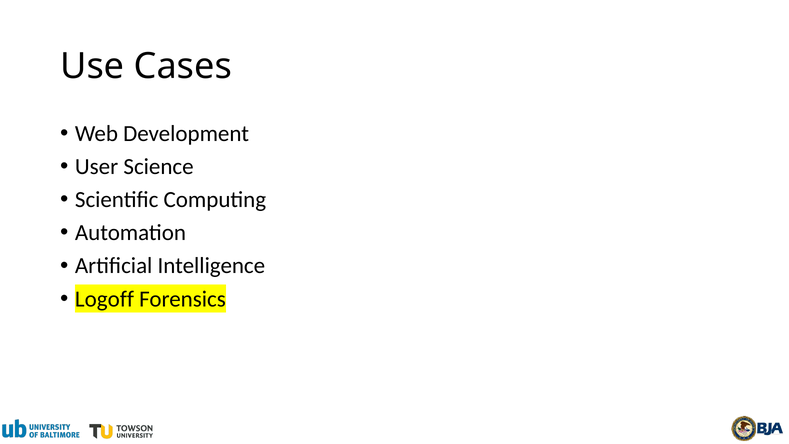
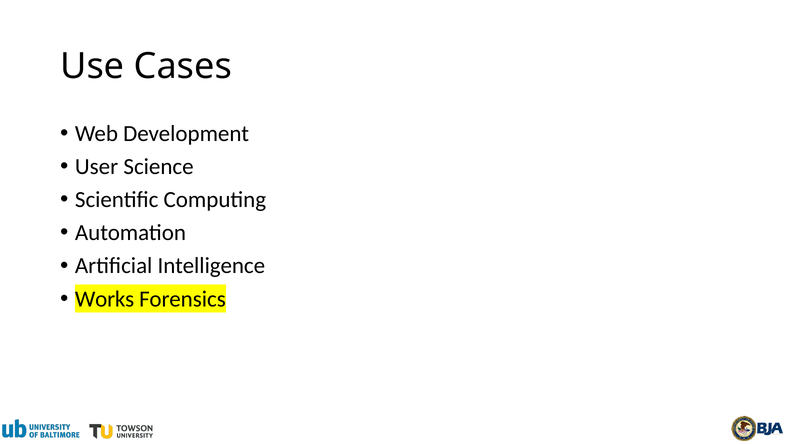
Logoff: Logoff -> Works (105, 299)
